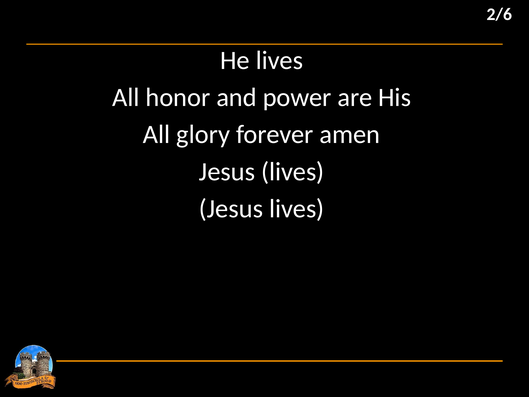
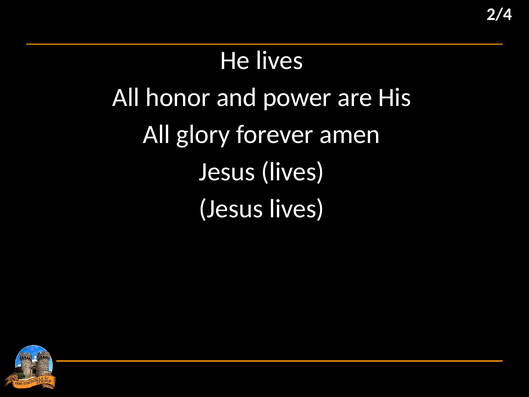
2/6: 2/6 -> 2/4 (499, 14)
